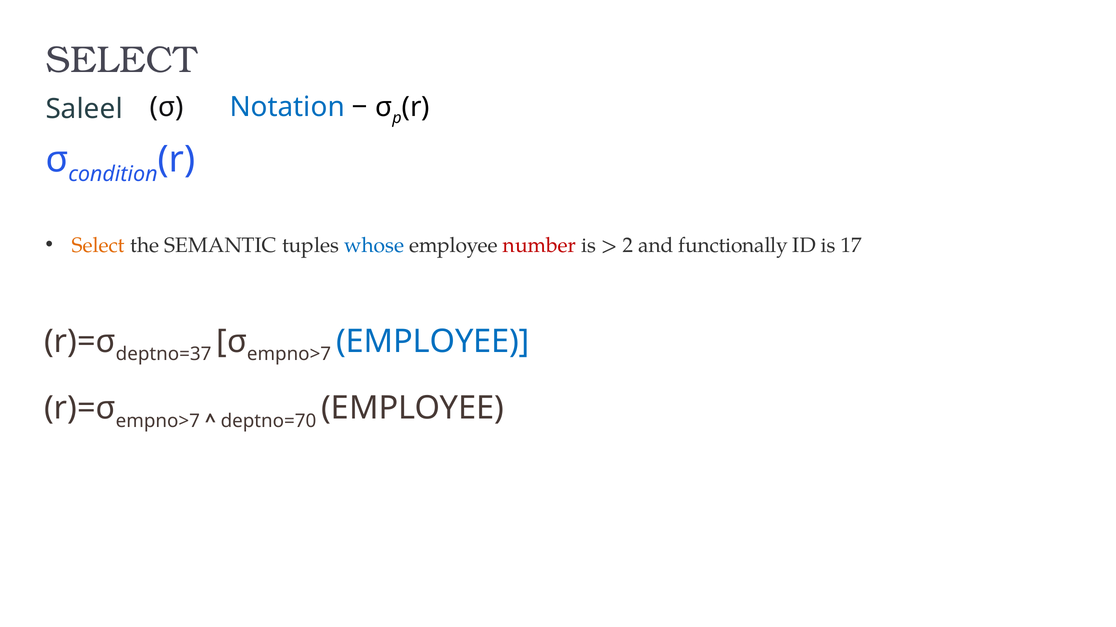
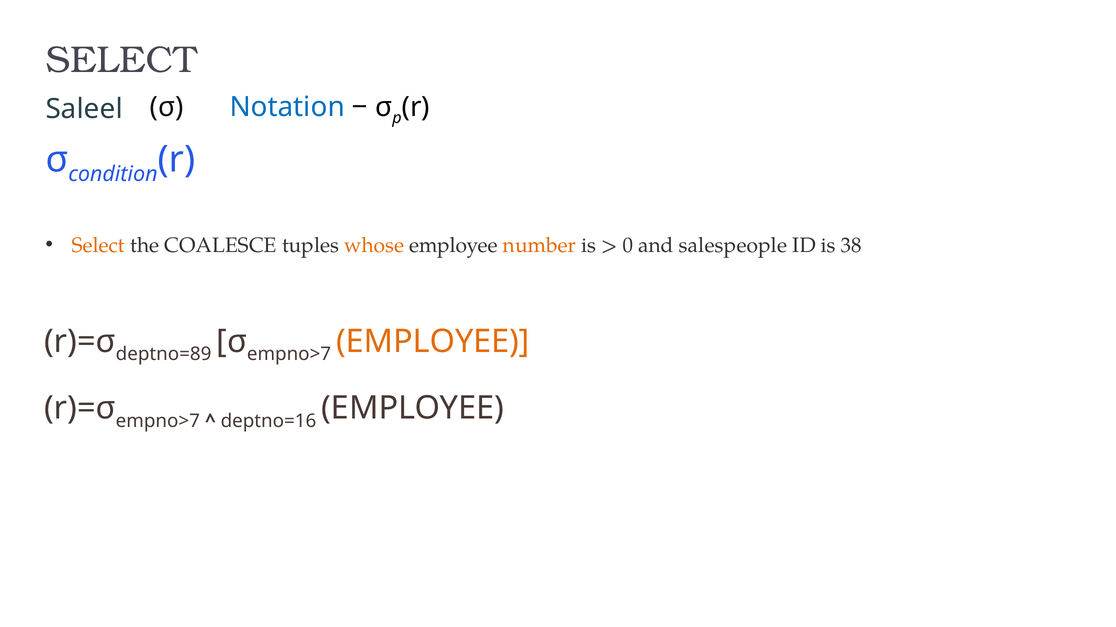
SEMANTIC: SEMANTIC -> COALESCE (221, 245)
whose colour: blue -> orange (374, 245)
number colour: red -> orange (540, 245)
2: 2 -> 0 (628, 245)
functionally: functionally -> salespeople (733, 245)
17: 17 -> 38 (851, 245)
deptno=37: deptno=37 -> deptno=89 (164, 355)
EMPLOYEE colour: blue -> orange (433, 342)
deptno=70: deptno=70 -> deptno=16 (268, 421)
